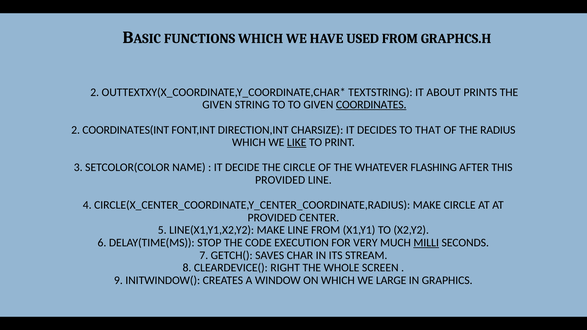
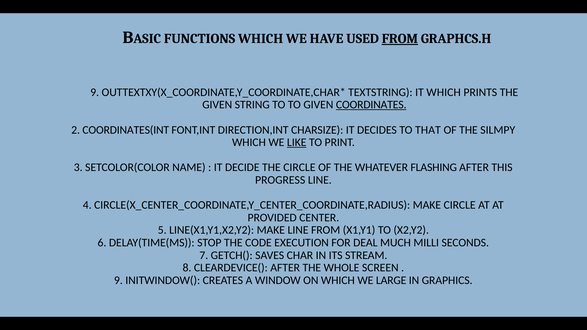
FROM underline: none -> present (400, 39)
1 2: 2 -> 9 (95, 92)
IT ABOUT: ABOUT -> WHICH (444, 92)
RADIUS: RADIUS -> SILMPY (498, 130)
PROVIDED: PROVIDED -> PROGRESS (280, 180)
VERY: VERY -> DEAL (365, 243)
MILLI underline: present -> none (426, 243)
CLEARDEVICE( RIGHT: RIGHT -> AFTER (285, 268)
